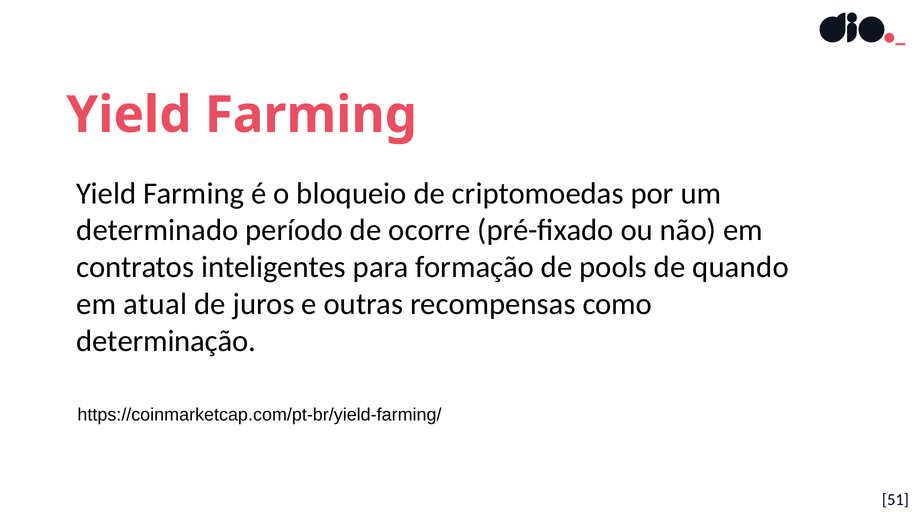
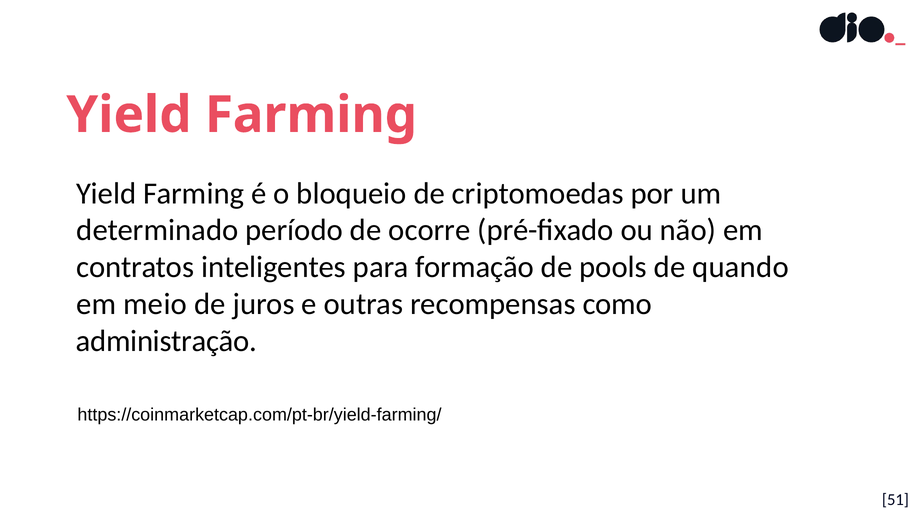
atual: atual -> meio (155, 304)
determinação: determinação -> administração (166, 341)
